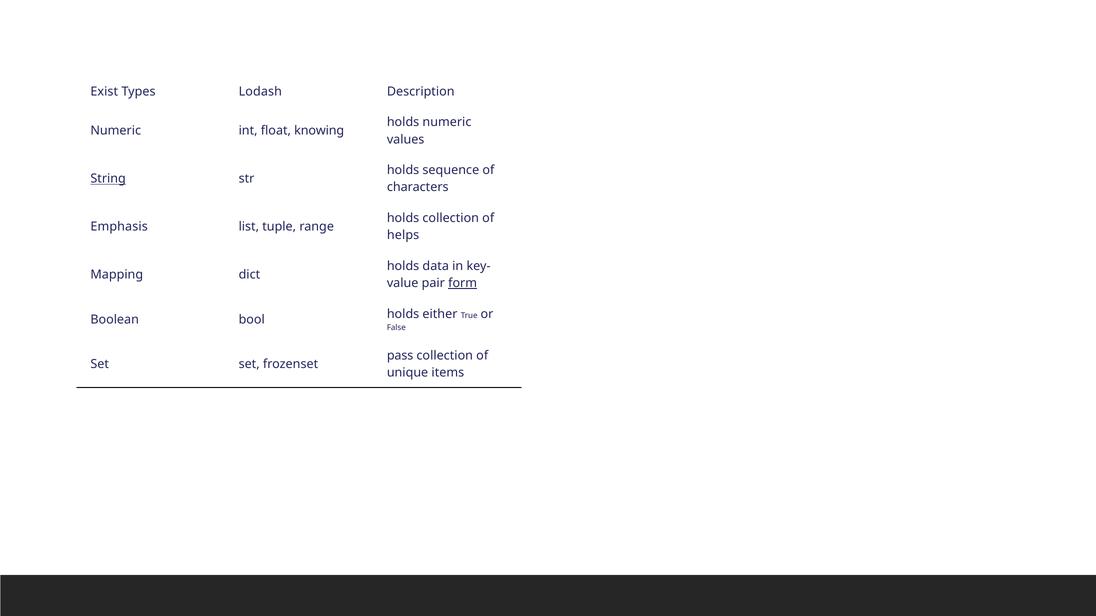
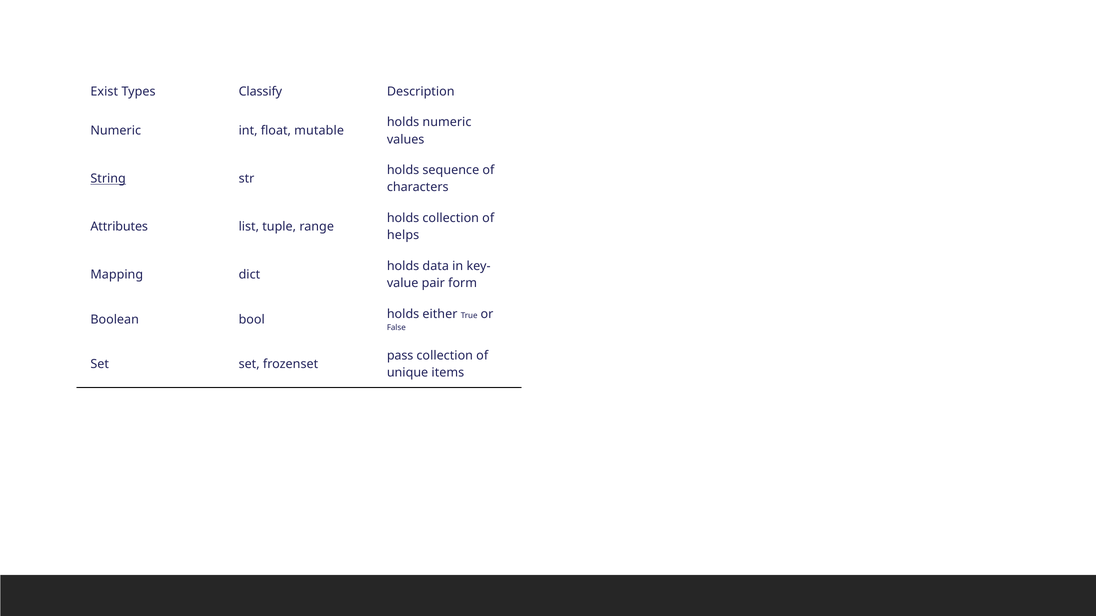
Lodash: Lodash -> Classify (260, 91)
knowing: knowing -> mutable (319, 131)
Emphasis: Emphasis -> Attributes (119, 227)
form underline: present -> none (463, 283)
